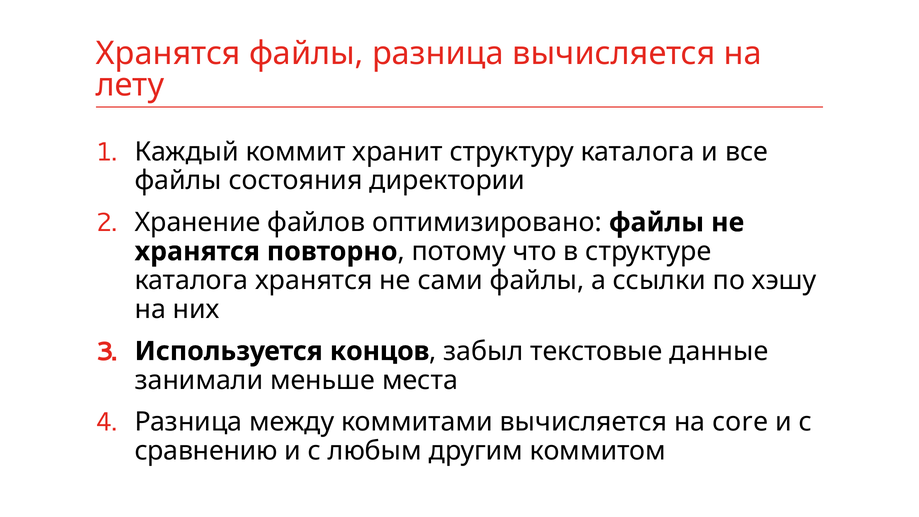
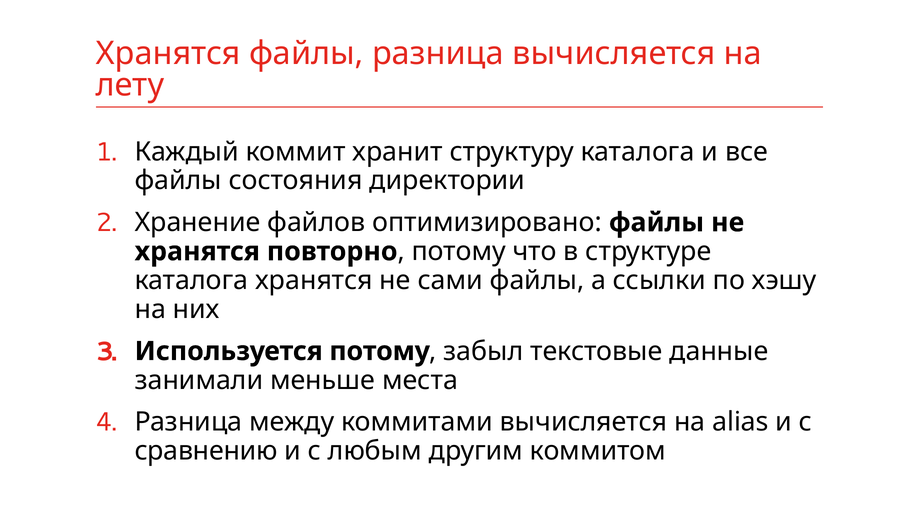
Используется концов: концов -> потому (380, 351)
core: core -> alias (740, 422)
